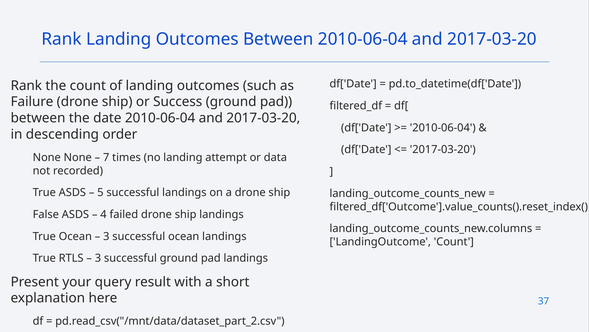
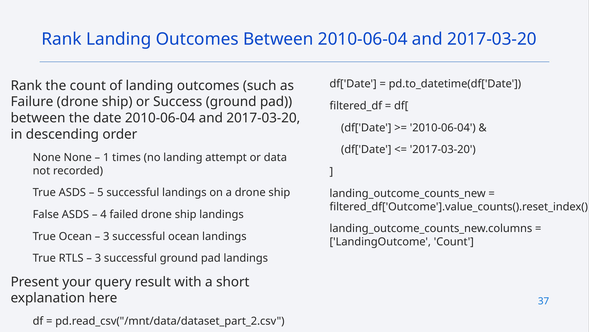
7: 7 -> 1 (106, 157)
